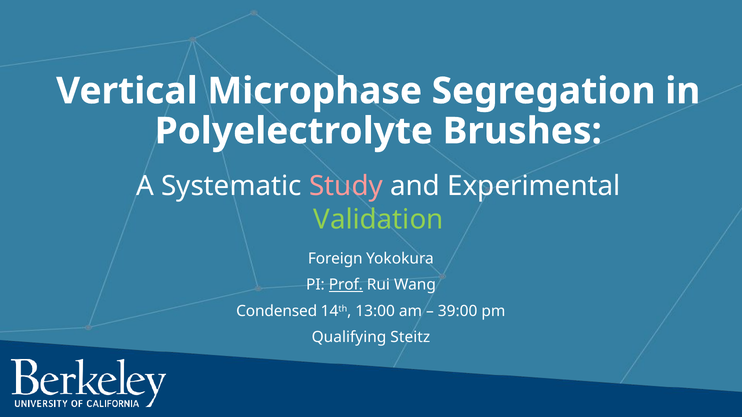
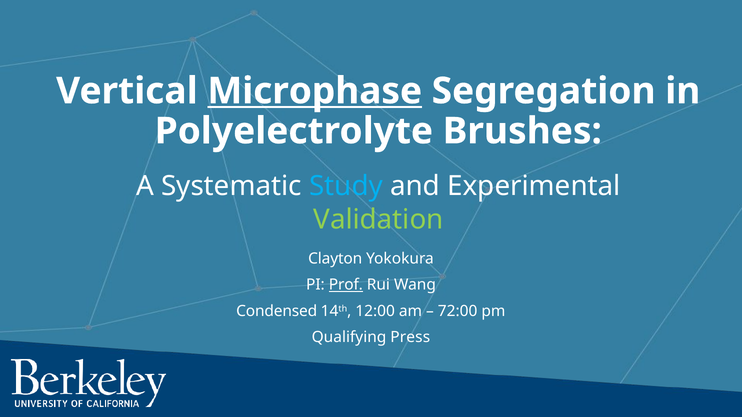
Microphase underline: none -> present (315, 91)
Study colour: pink -> light blue (346, 186)
Foreign: Foreign -> Clayton (335, 259)
13:00: 13:00 -> 12:00 (375, 311)
39:00: 39:00 -> 72:00 (458, 311)
Steitz: Steitz -> Press (410, 338)
